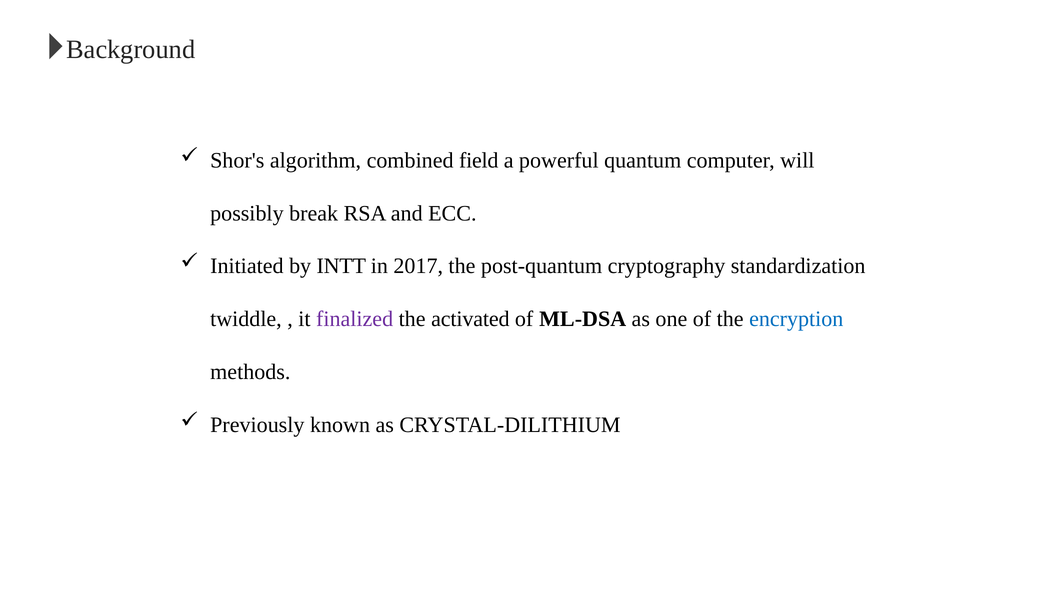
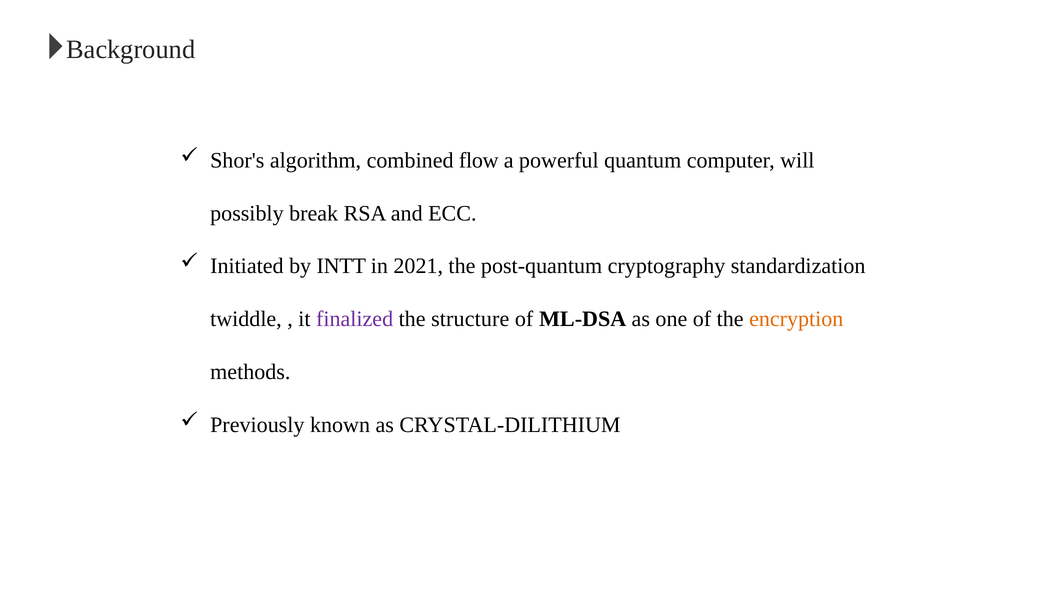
field: field -> flow (479, 160)
2017: 2017 -> 2021 (418, 266)
activated: activated -> structure (470, 319)
encryption colour: blue -> orange (796, 319)
